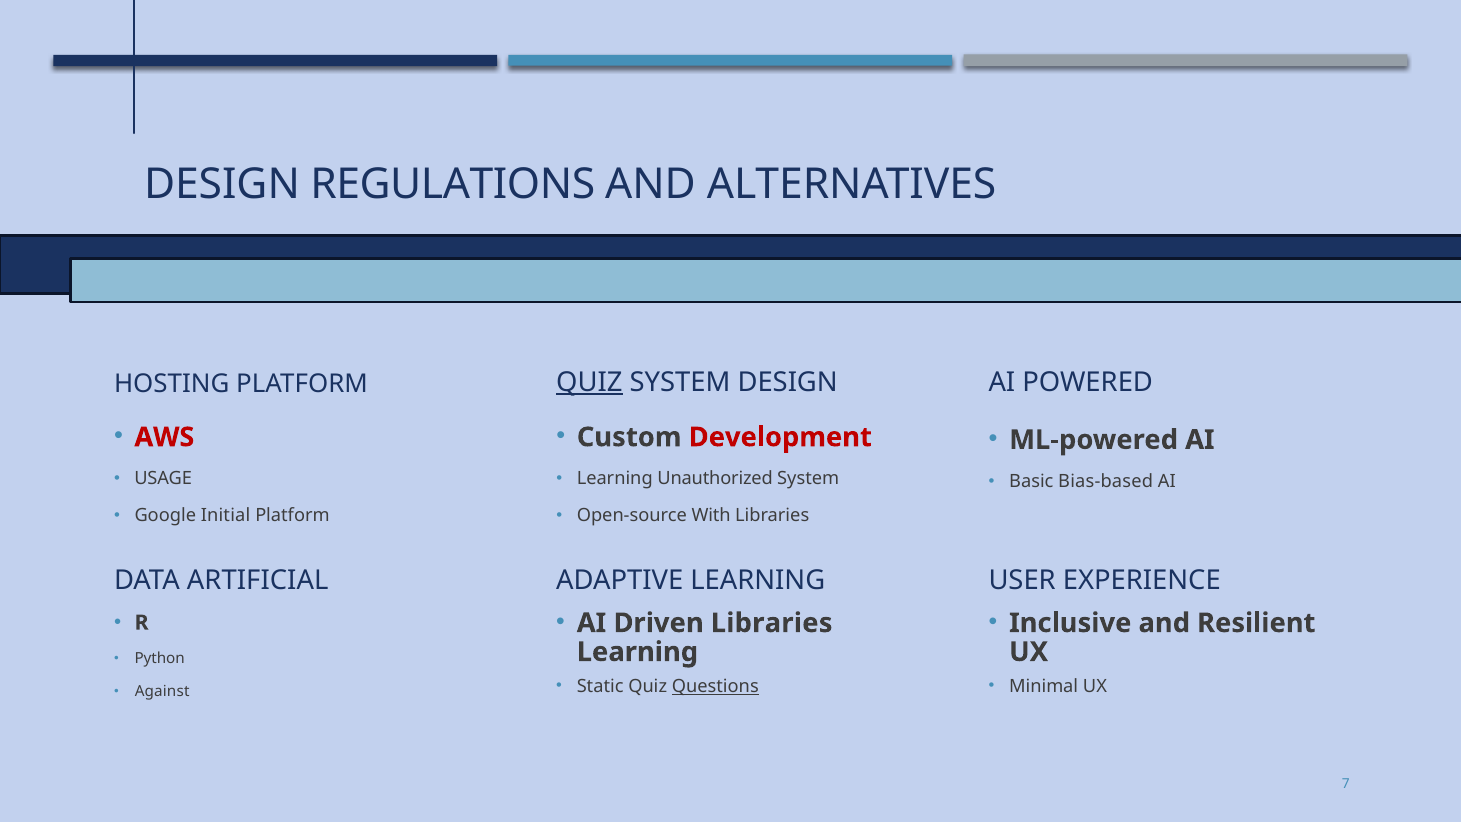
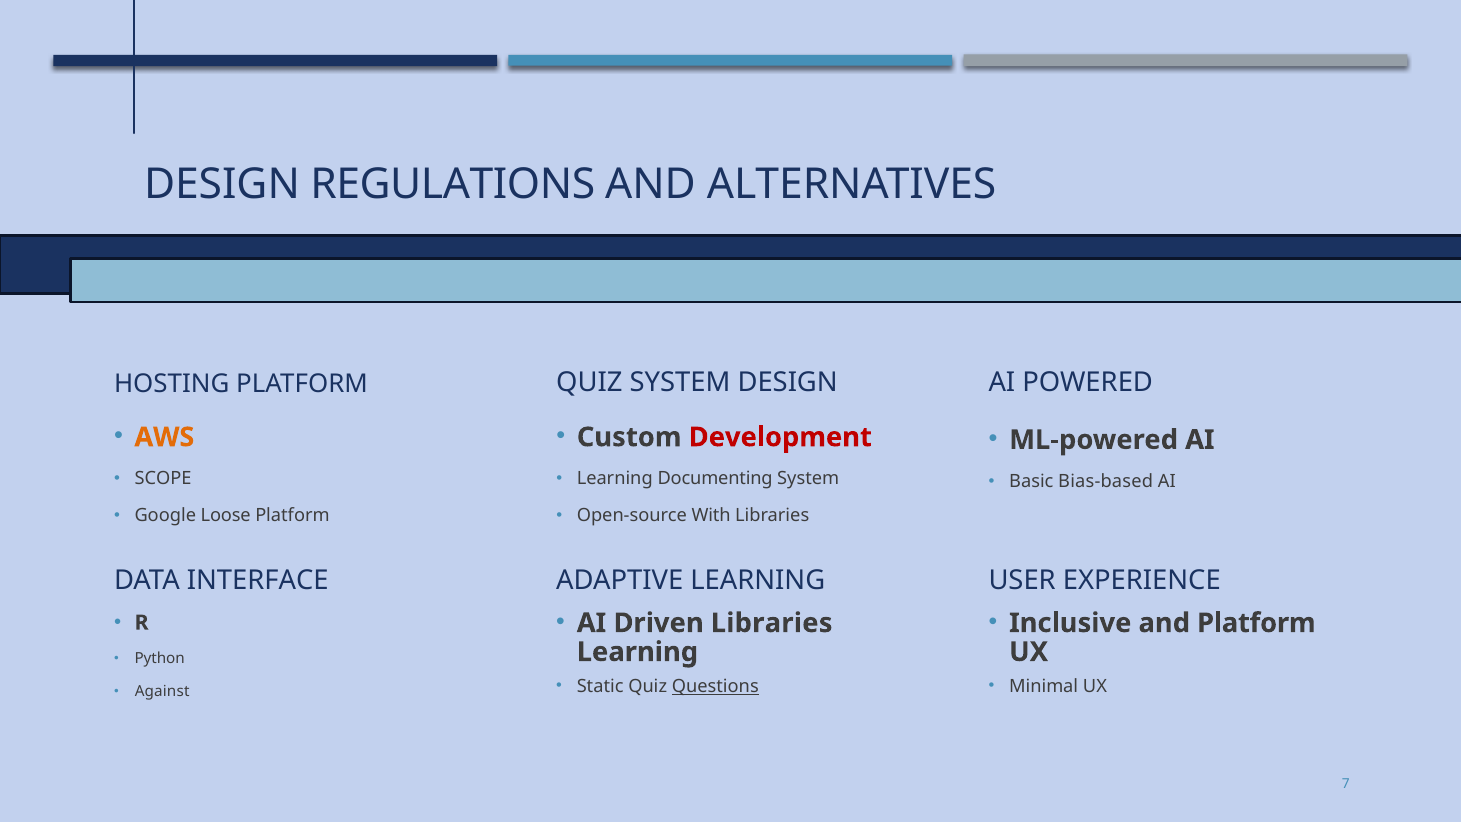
QUIZ underline: present -> none (589, 382)
AWS colour: red -> orange (164, 437)
USAGE: USAGE -> SCOPE (163, 479)
Unauthorized: Unauthorized -> Documenting (715, 479)
Initial: Initial -> Loose (226, 516)
ARTIFICIAL: ARTIFICIAL -> INTERFACE (258, 580)
and Resilient: Resilient -> Platform (1256, 623)
